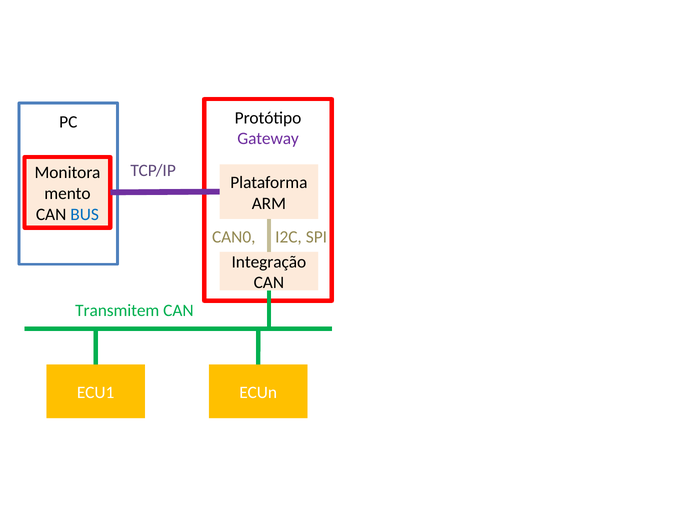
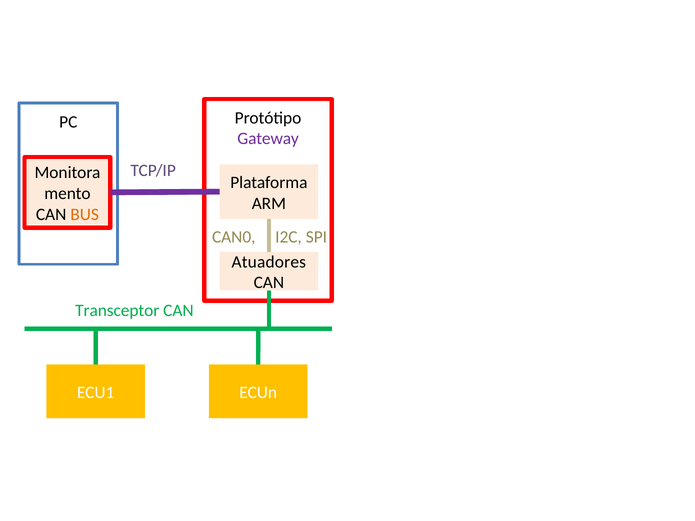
BUS colour: blue -> orange (85, 214)
Integração: Integração -> Atuadores (269, 262)
Transmitem: Transmitem -> Transceptor (117, 311)
